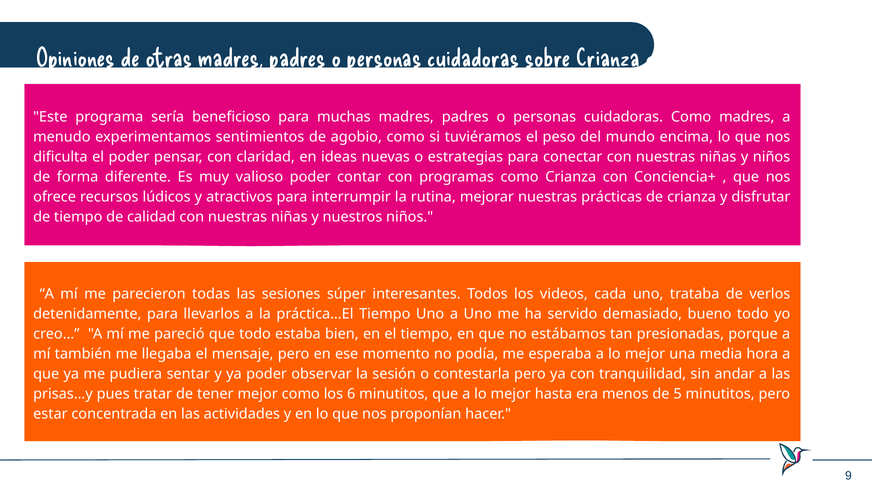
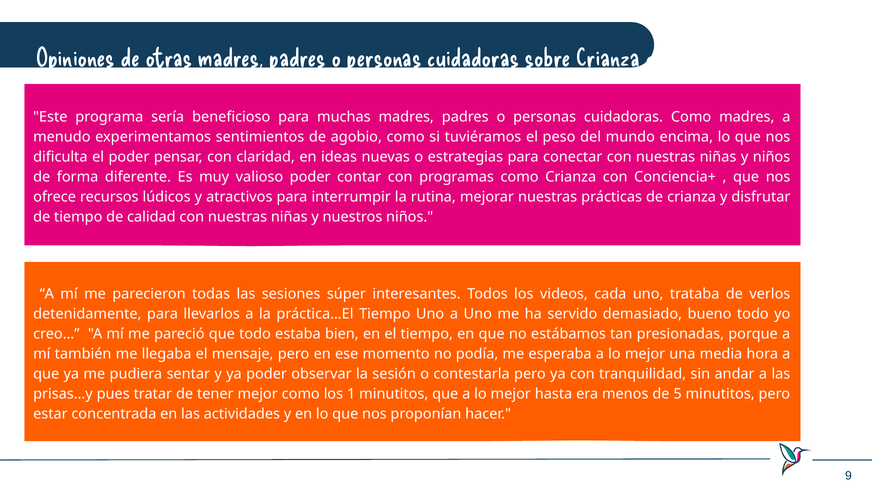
6: 6 -> 1 (351, 394)
